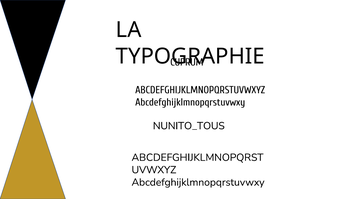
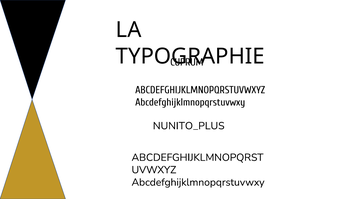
NUNITO_TOUS: NUNITO_TOUS -> NUNITO_PLUS (189, 126)
